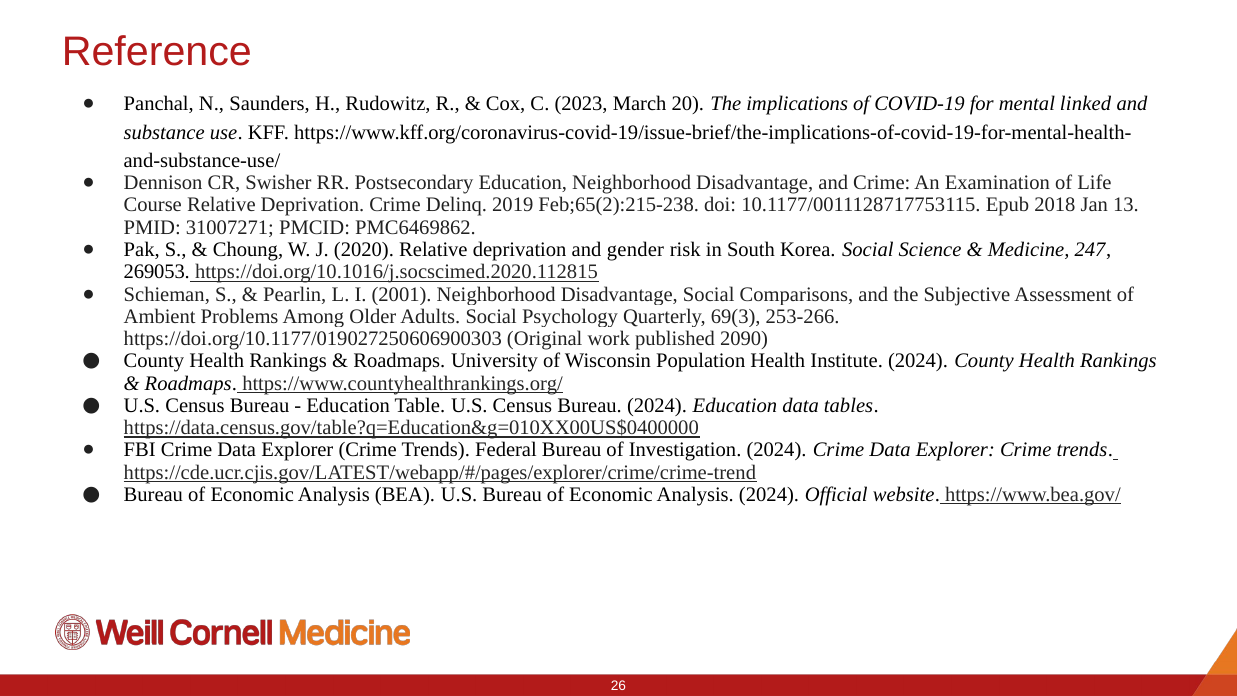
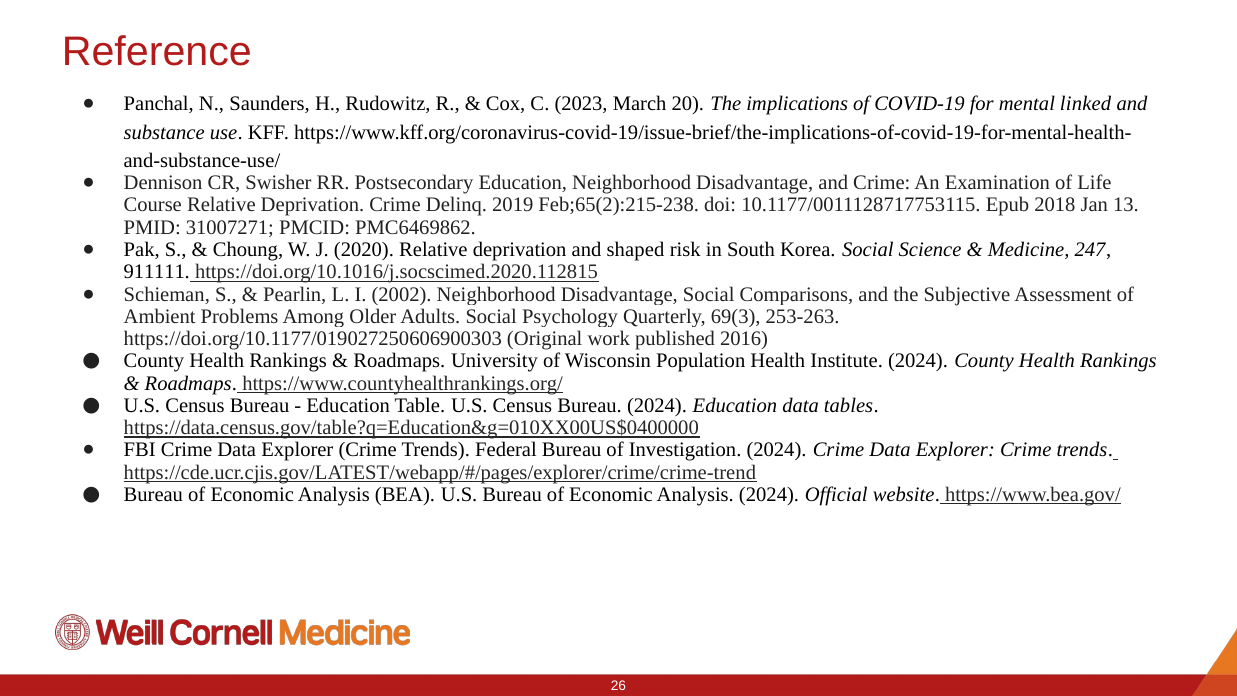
gender: gender -> shaped (636, 250)
269053: 269053 -> 911111 (157, 272)
2001: 2001 -> 2002 (402, 294)
253-266: 253-266 -> 253-263 (803, 316)
2090: 2090 -> 2016 (744, 339)
